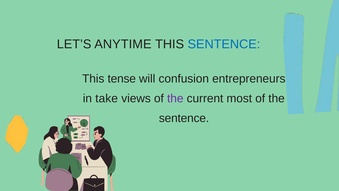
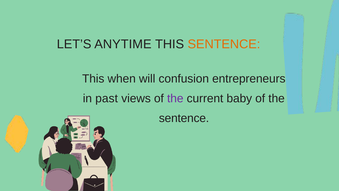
SENTENCE colour: blue -> orange (224, 44)
tense: tense -> when (122, 78)
take: take -> past (107, 98)
most: most -> baby (239, 98)
